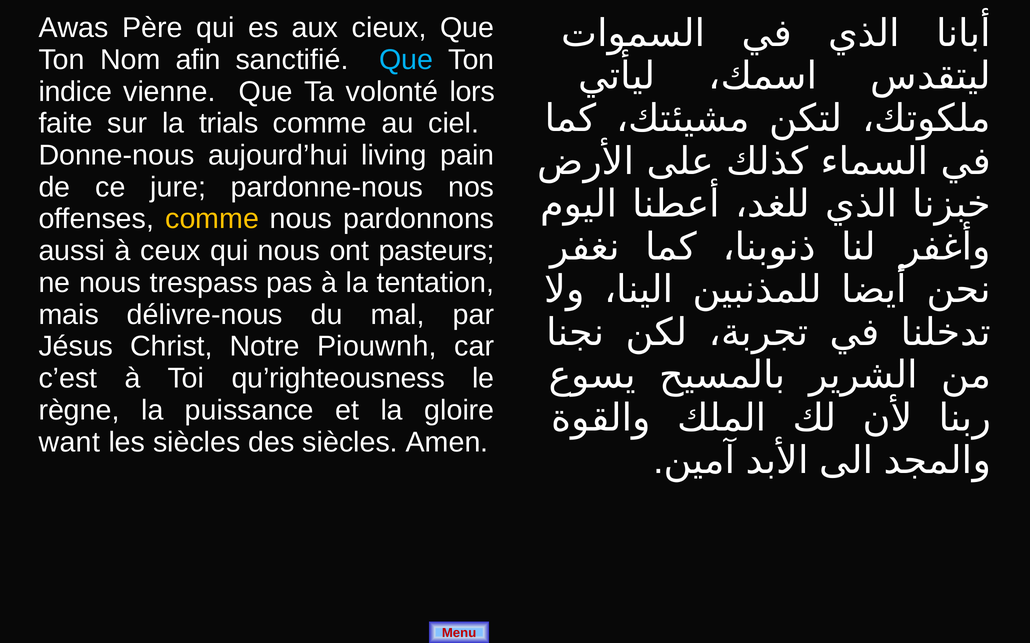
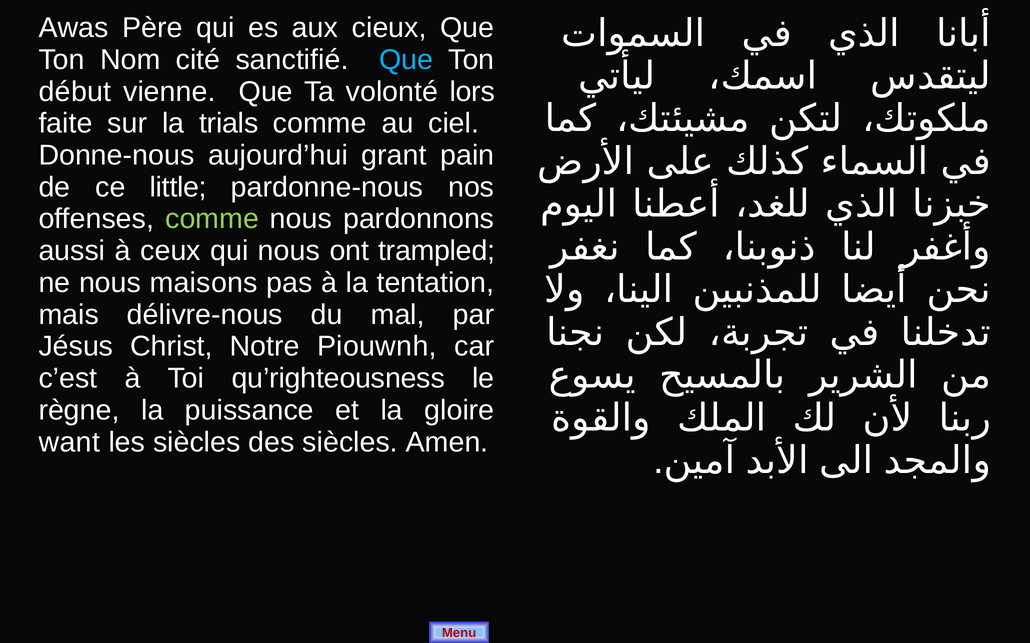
afin: afin -> cité (198, 60)
indice: indice -> début (75, 92)
living: living -> grant (394, 155)
jure: jure -> little (178, 187)
comme colour: yellow -> light green (212, 219)
pasteurs: pasteurs -> trampled (437, 251)
trespass: trespass -> maisons (204, 283)
